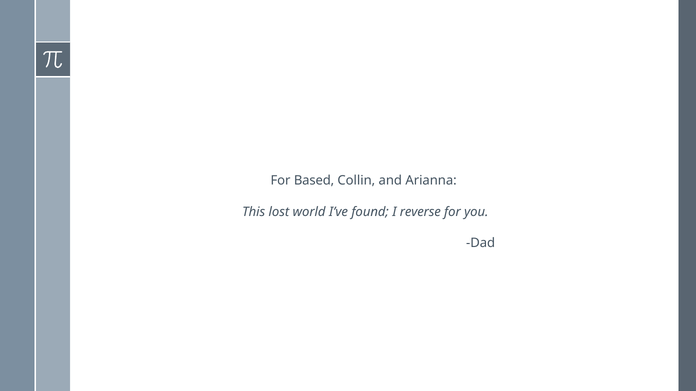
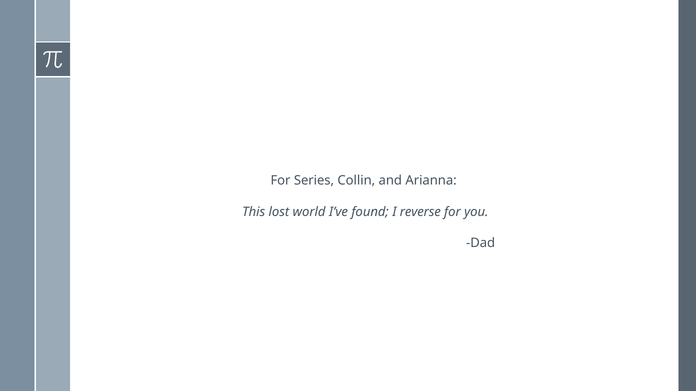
Based: Based -> Series (314, 181)
